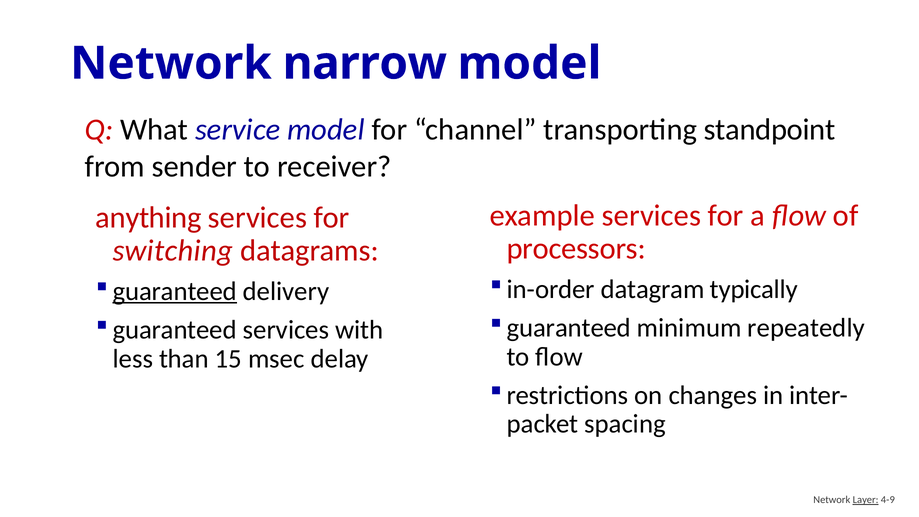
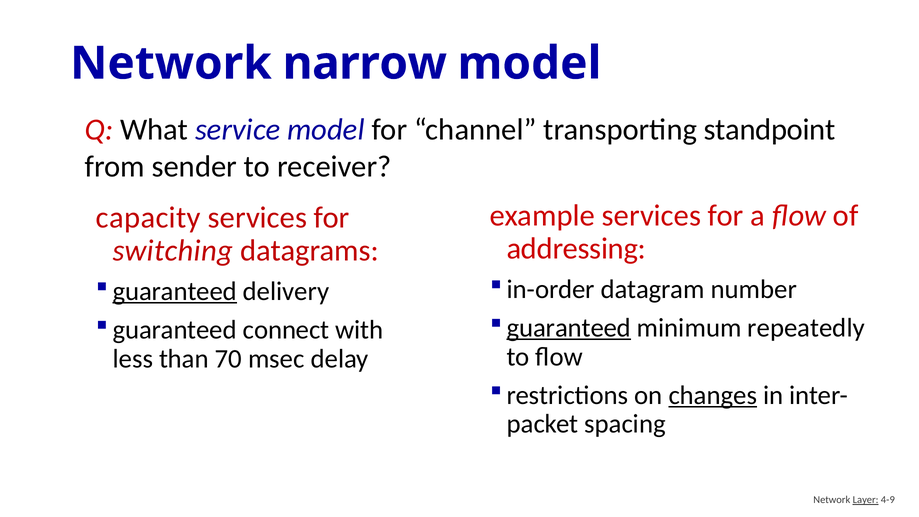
anything: anything -> capacity (148, 218)
processors: processors -> addressing (576, 249)
typically: typically -> number (754, 289)
guaranteed underline: none -> present (569, 328)
guaranteed services: services -> connect (286, 330)
15: 15 -> 70 (228, 359)
changes underline: none -> present (713, 395)
